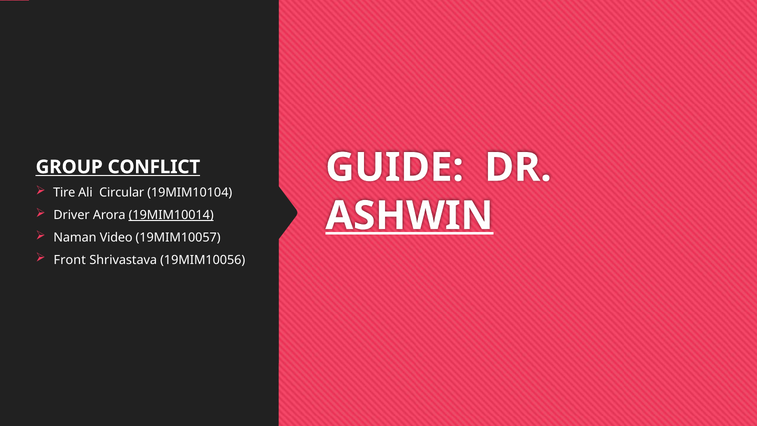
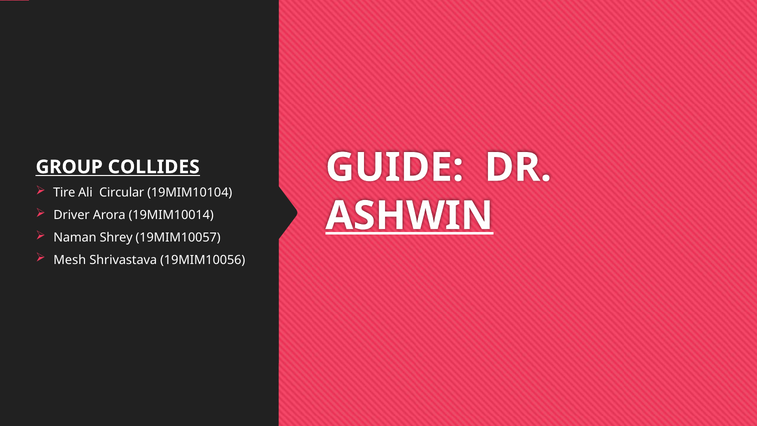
CONFLICT: CONFLICT -> COLLIDES (154, 167)
19MIM10014 underline: present -> none (171, 215)
Video: Video -> Shrey (116, 237)
Front: Front -> Mesh (70, 260)
